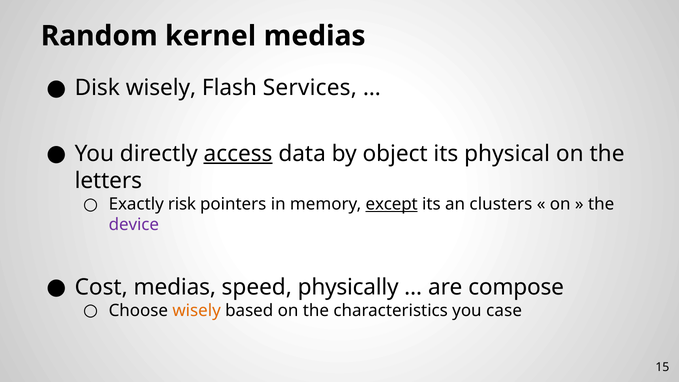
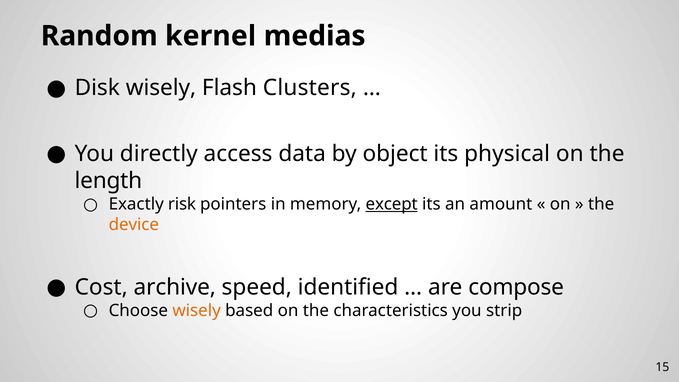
Services: Services -> Clusters (310, 88)
access underline: present -> none (238, 154)
letters: letters -> length (108, 181)
clusters: clusters -> amount (501, 204)
device colour: purple -> orange (134, 225)
Cost medias: medias -> archive (175, 287)
physically: physically -> identified (348, 287)
case: case -> strip (504, 311)
